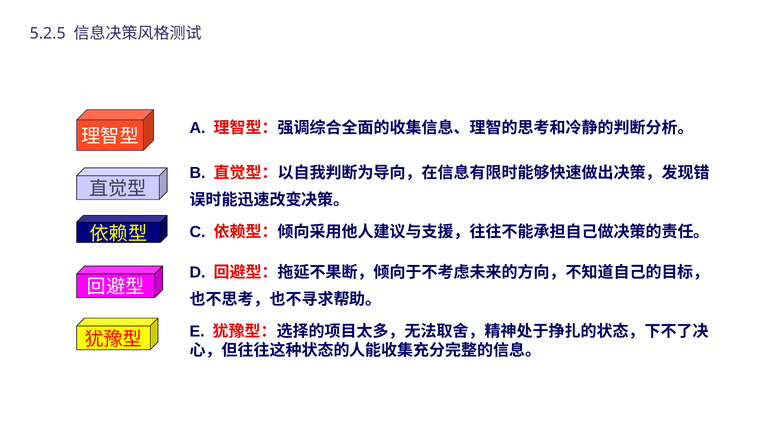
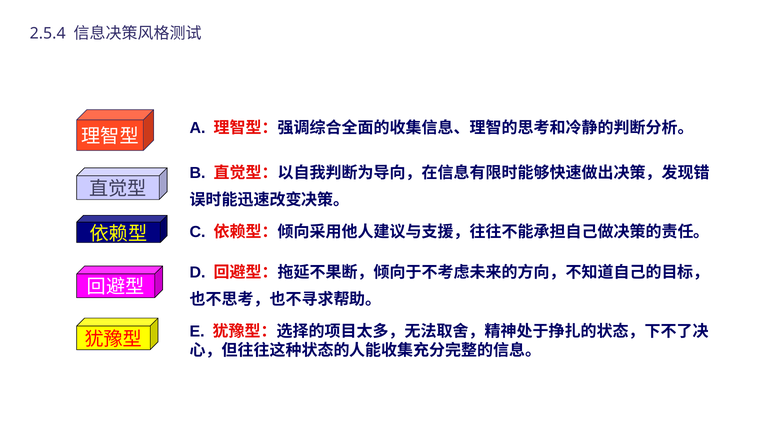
5.2.5: 5.2.5 -> 2.5.4 (48, 34)
